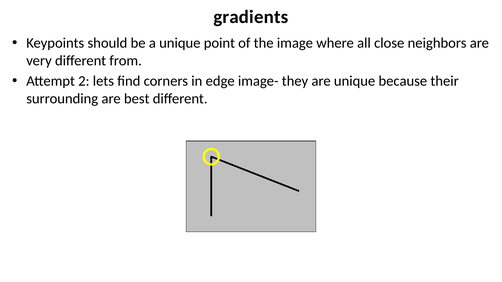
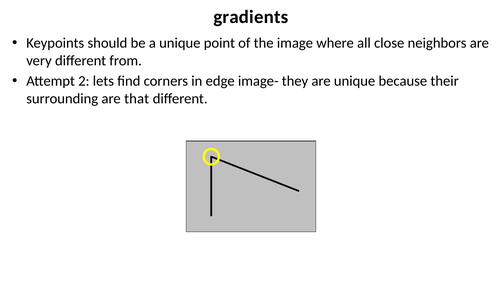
best: best -> that (137, 99)
